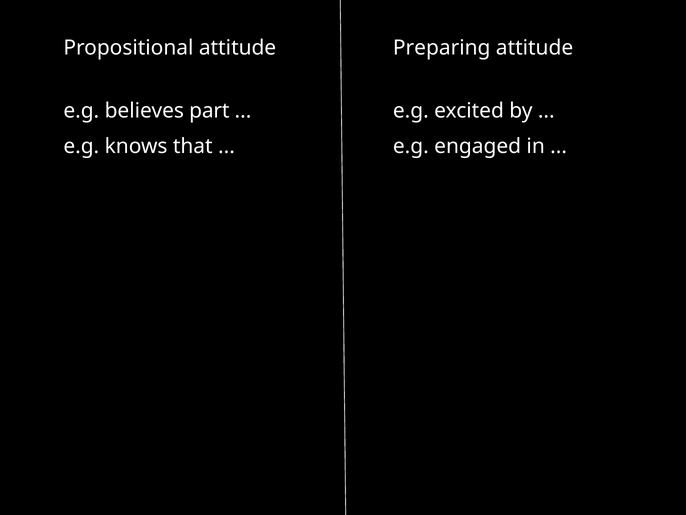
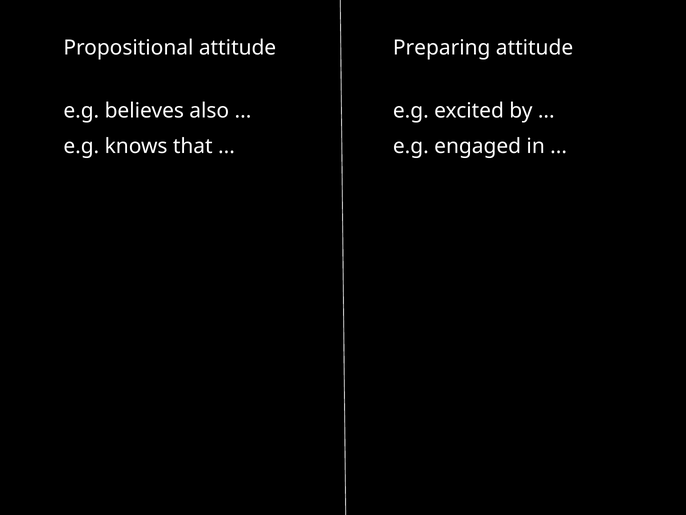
part: part -> also (209, 110)
